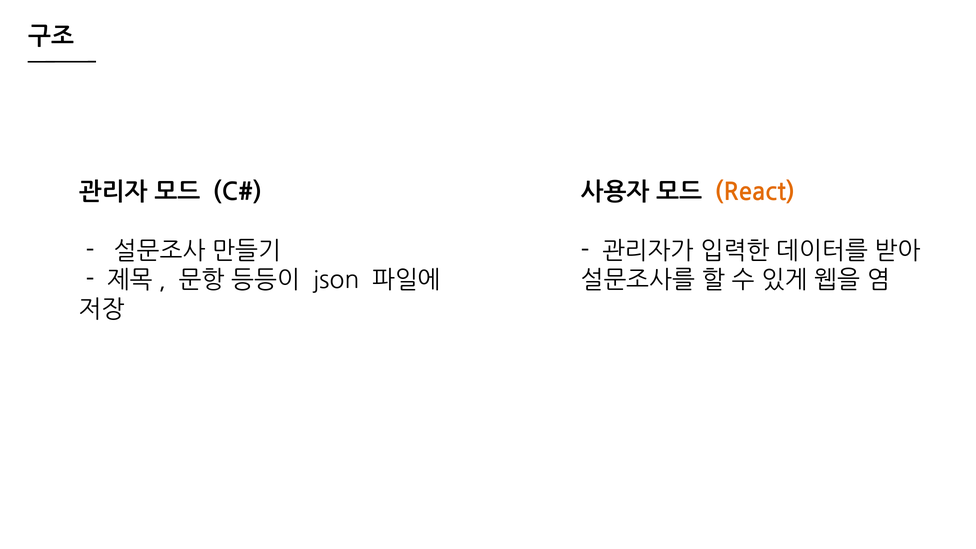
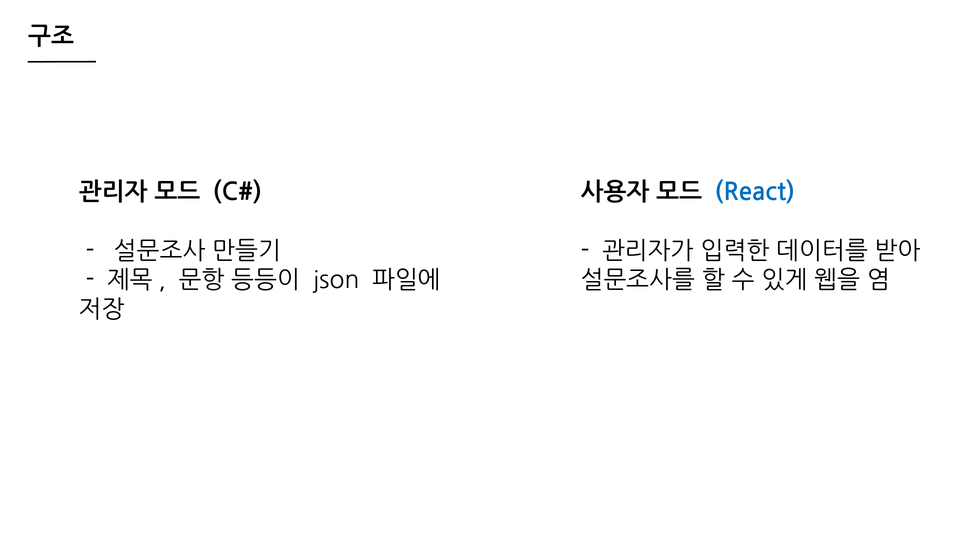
React colour: orange -> blue (755, 192)
